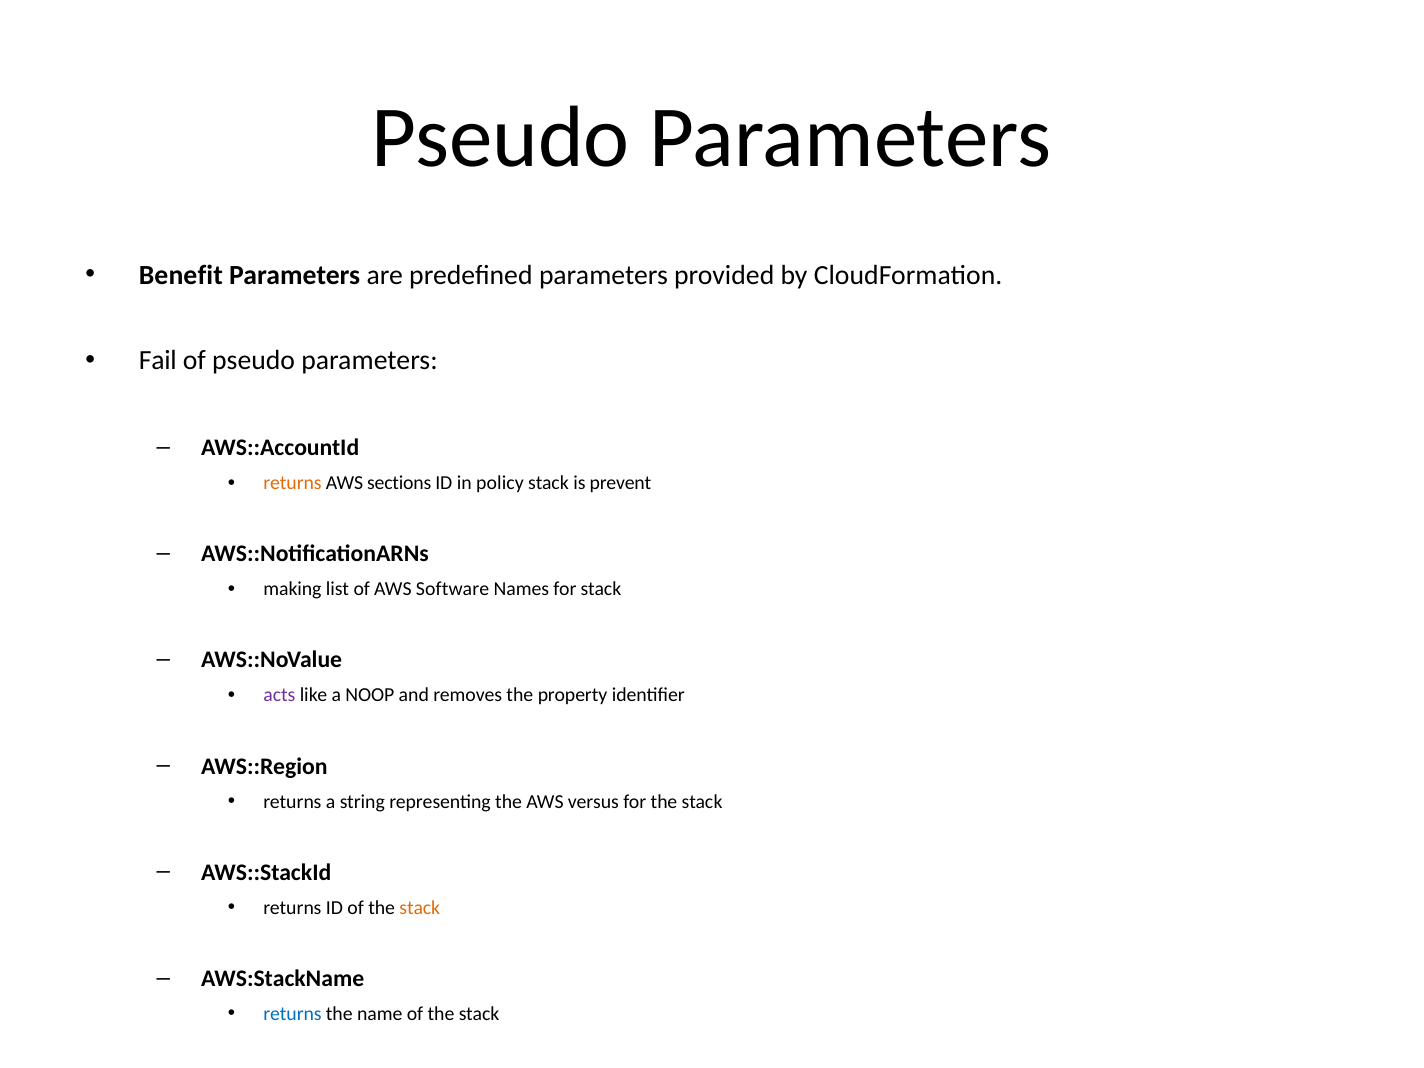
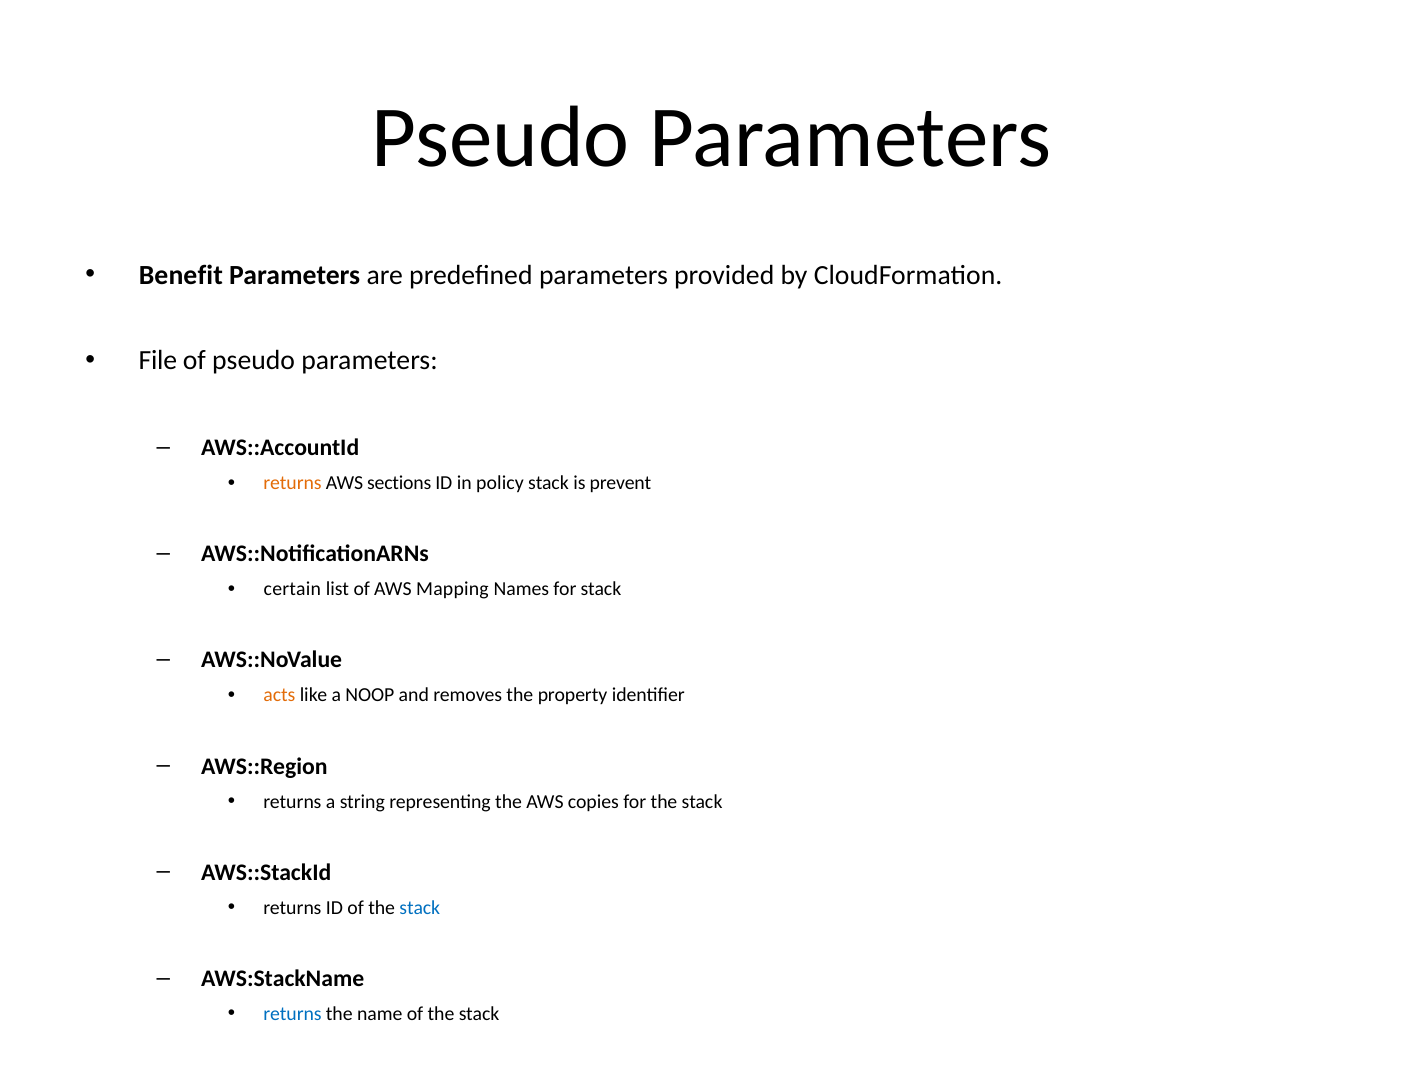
Fail: Fail -> File (158, 360)
making: making -> certain (292, 589)
Software: Software -> Mapping (452, 589)
acts colour: purple -> orange (279, 695)
versus: versus -> copies (593, 802)
stack colour: orange -> blue (420, 908)
